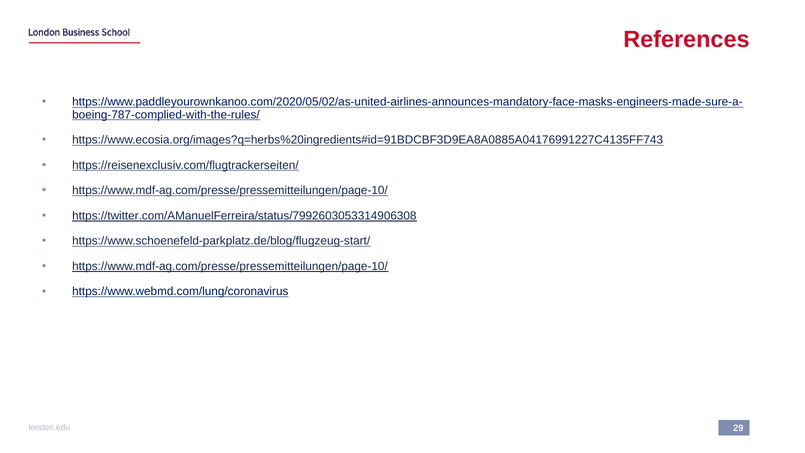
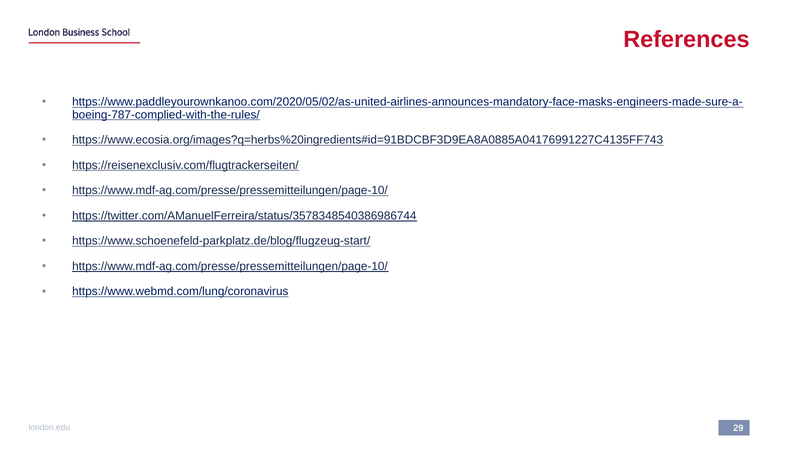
https://twitter.com/AManuelFerreira/status/7992603053314906308: https://twitter.com/AManuelFerreira/status/7992603053314906308 -> https://twitter.com/AManuelFerreira/status/3578348540386986744 (244, 216)
